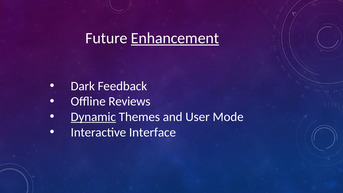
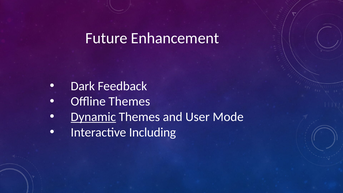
Enhancement underline: present -> none (175, 38)
Offline Reviews: Reviews -> Themes (129, 101)
Interface: Interface -> Including (153, 132)
